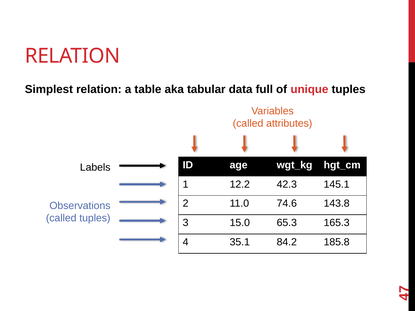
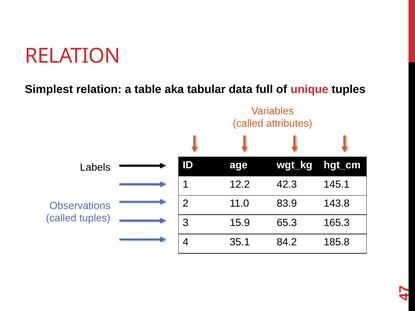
74.6: 74.6 -> 83.9 (287, 204)
15.0: 15.0 -> 15.9 (240, 223)
